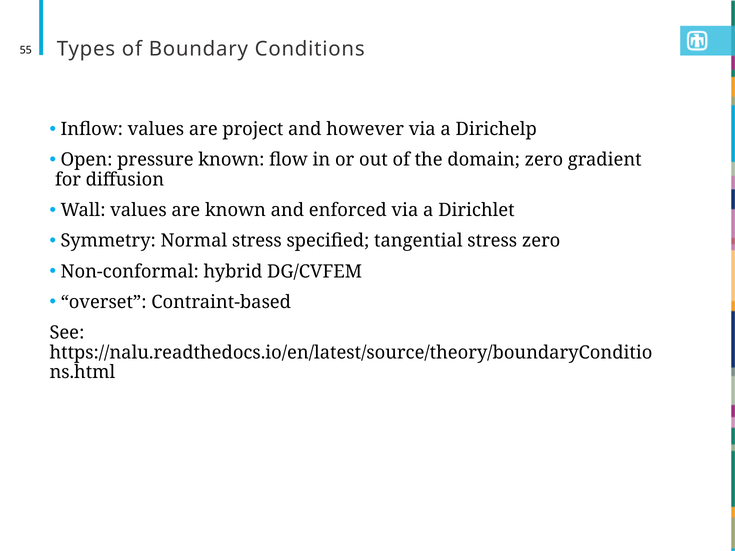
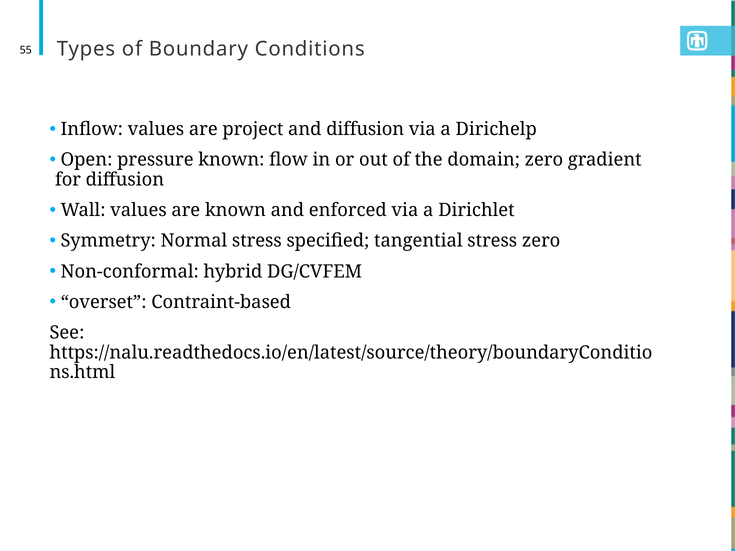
and however: however -> diffusion (365, 129)
